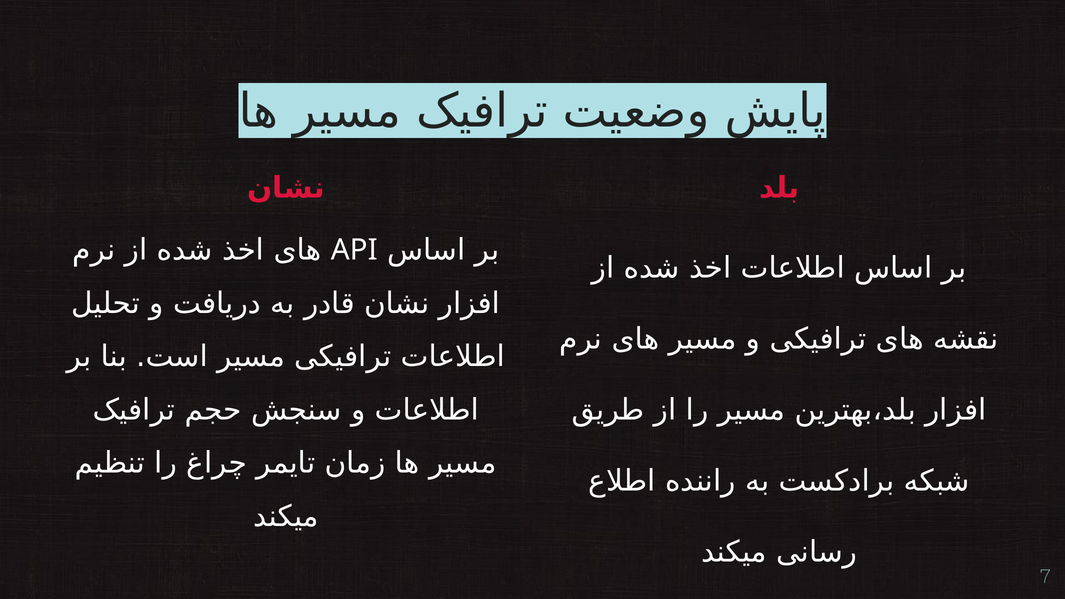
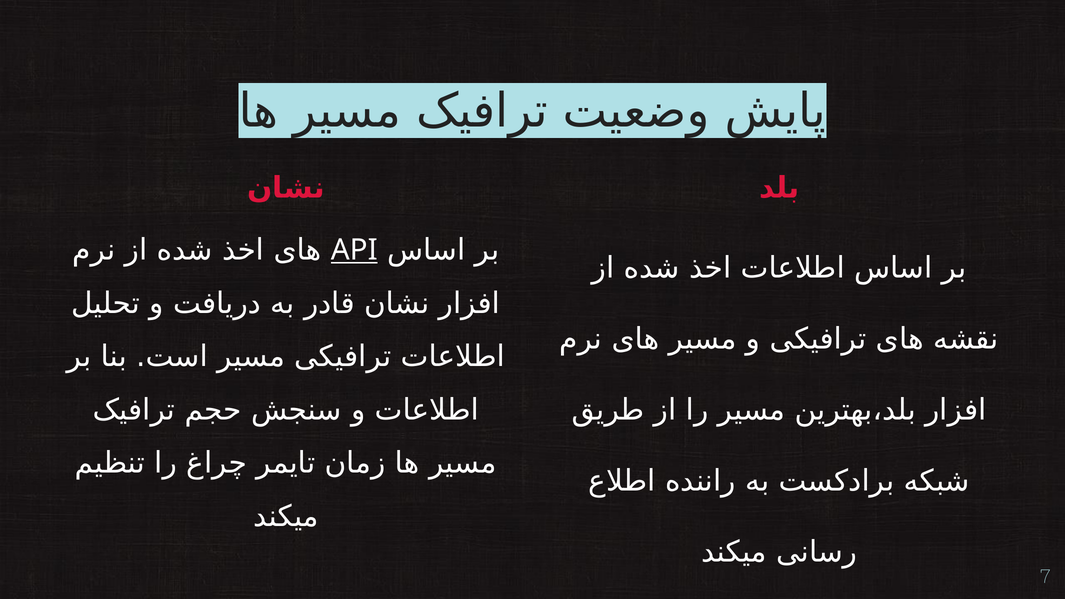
API underline: none -> present (354, 250)
